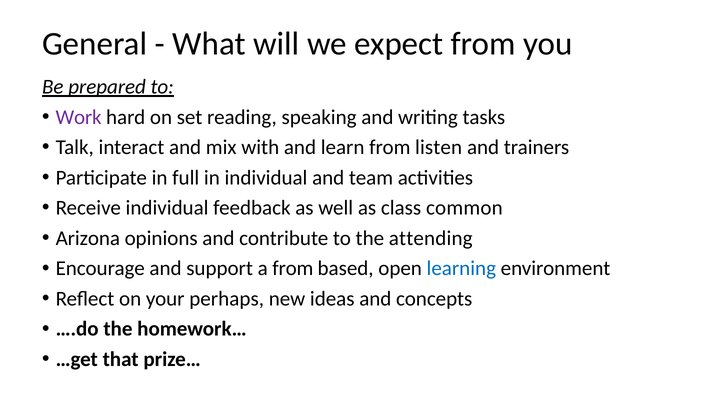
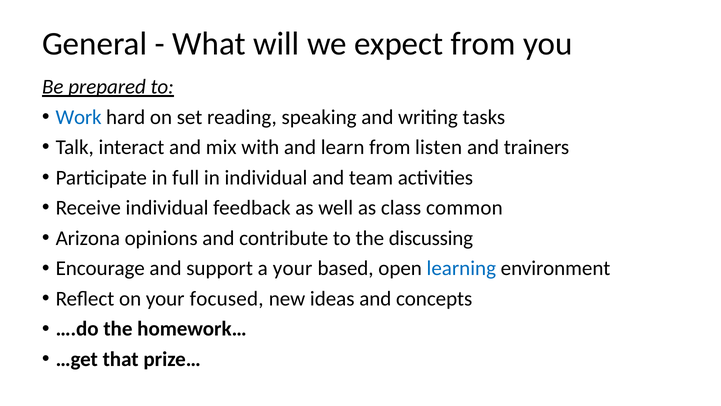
Work colour: purple -> blue (79, 117)
attending: attending -> discussing (431, 238)
a from: from -> your (293, 268)
perhaps: perhaps -> focused (227, 298)
